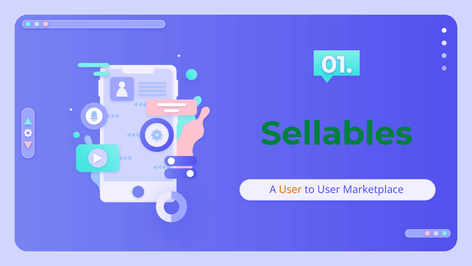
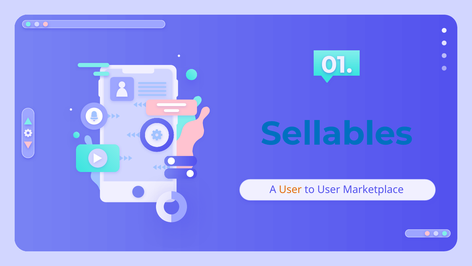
Sellables colour: green -> blue (337, 133)
